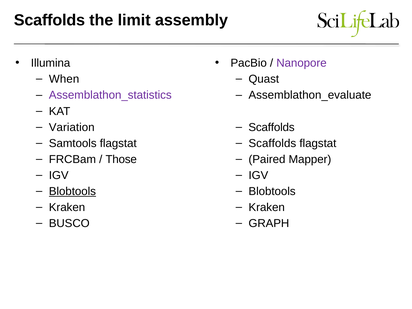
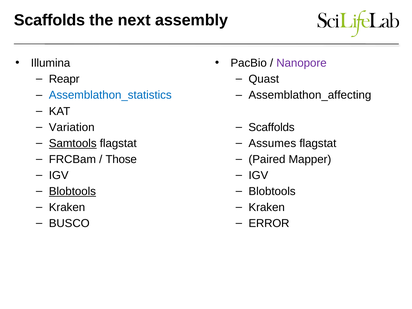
limit: limit -> next (134, 20)
When: When -> Reapr (64, 79)
Assemblathon_statistics colour: purple -> blue (110, 95)
Assemblathon_evaluate: Assemblathon_evaluate -> Assemblathon_affecting (310, 95)
Samtools underline: none -> present (73, 143)
Scaffolds: Scaffolds -> Assumes (272, 143)
GRAPH: GRAPH -> ERROR (269, 223)
